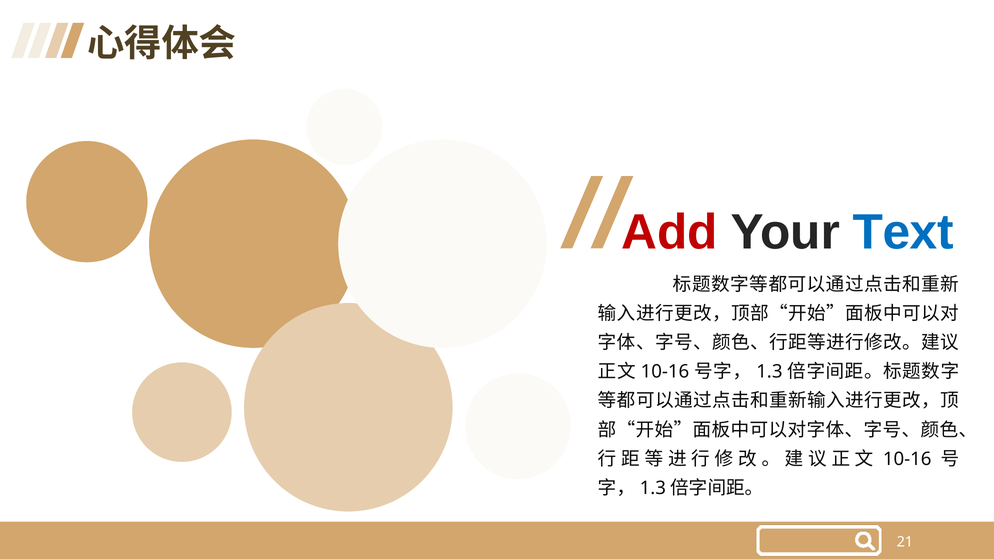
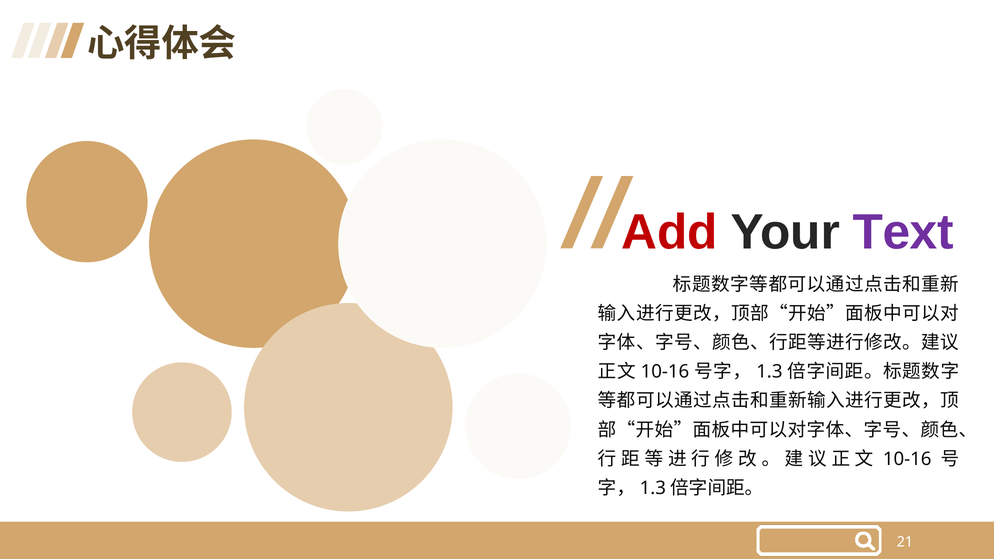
Text colour: blue -> purple (903, 232)
